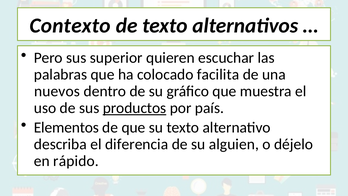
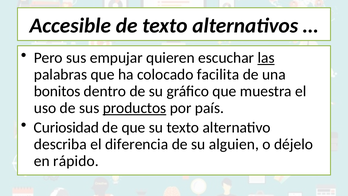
Contexto: Contexto -> Accesible (70, 26)
superior: superior -> empujar (116, 58)
las underline: none -> present (266, 58)
nuevos: nuevos -> bonitos (57, 91)
Elementos: Elementos -> Curiosidad (66, 127)
